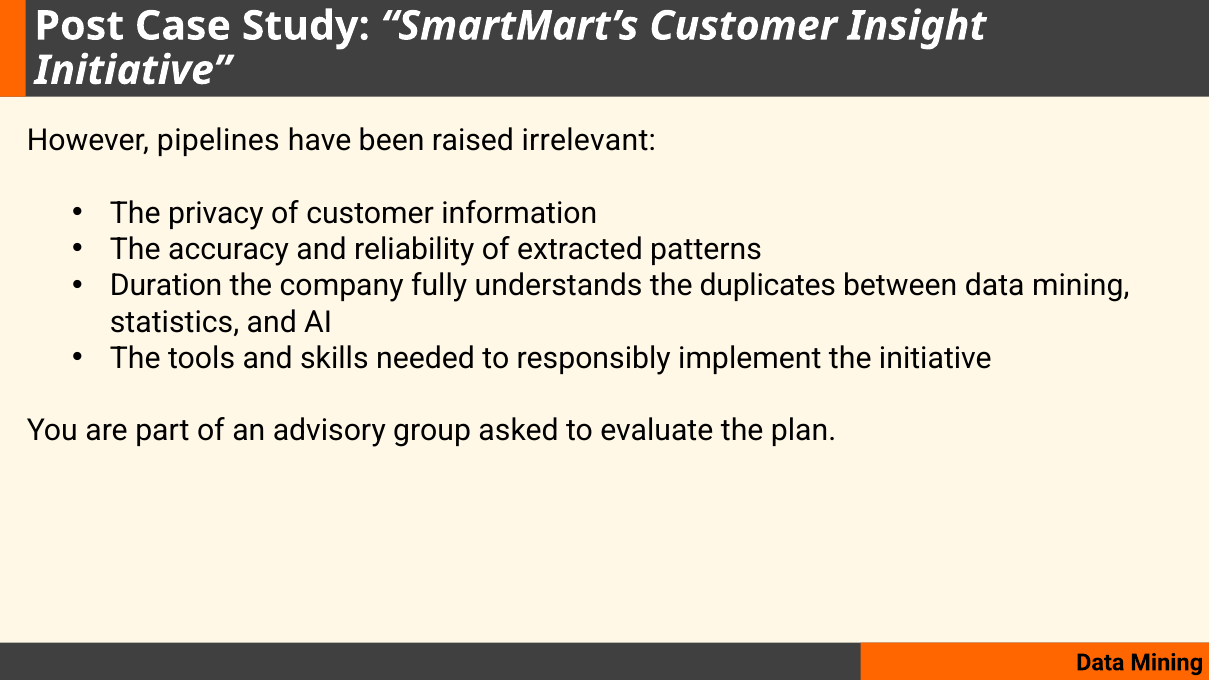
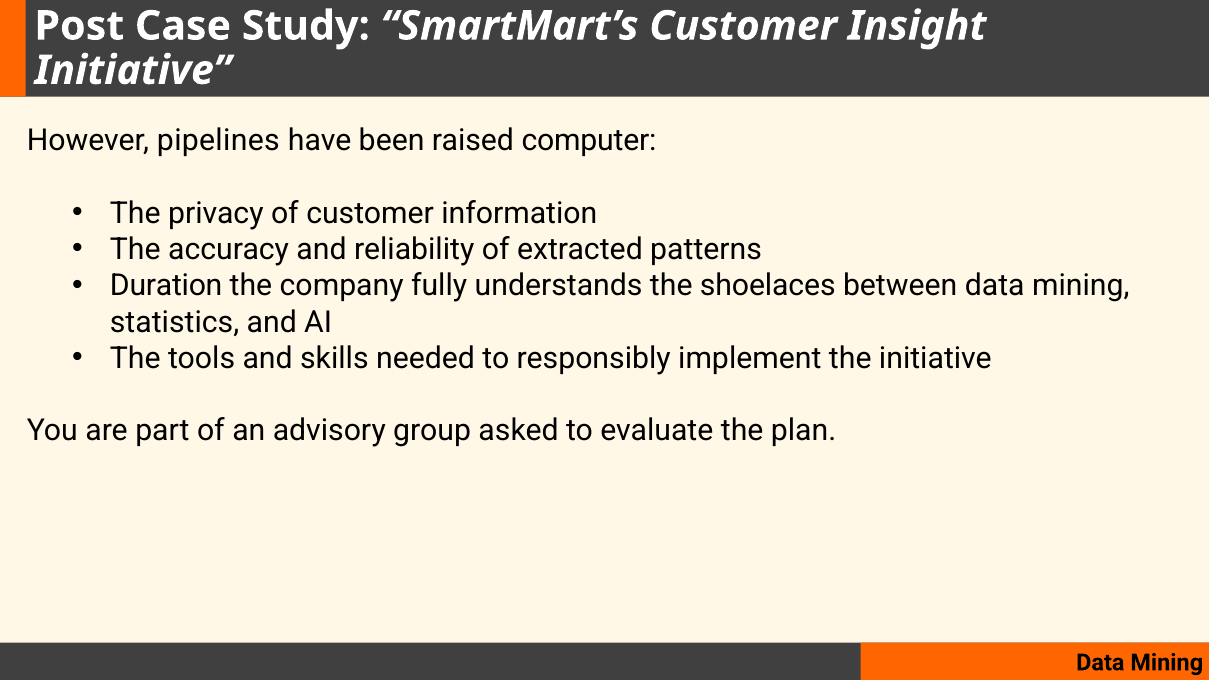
irrelevant: irrelevant -> computer (589, 141)
duplicates: duplicates -> shoelaces (768, 286)
